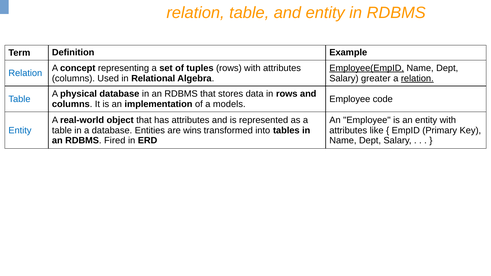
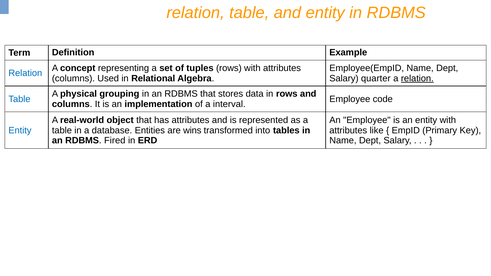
Employee(EmpID underline: present -> none (367, 68)
greater: greater -> quarter (376, 78)
physical database: database -> grouping (119, 94)
models: models -> interval (229, 104)
